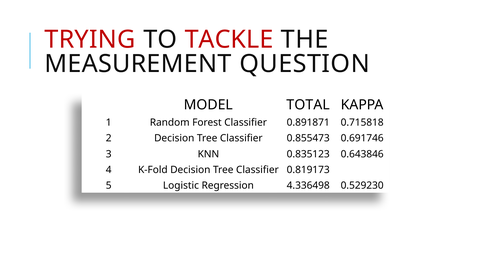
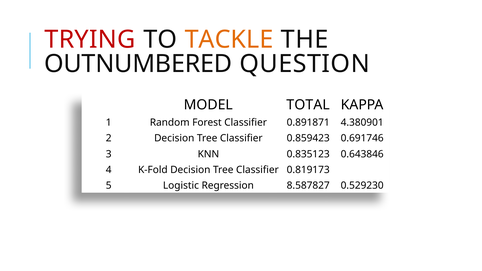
TACKLE colour: red -> orange (229, 40)
MEASUREMENT: MEASUREMENT -> OUTNUMBERED (138, 64)
0.715818: 0.715818 -> 4.380901 (362, 123)
0.855473: 0.855473 -> 0.859423 (308, 138)
4.336498: 4.336498 -> 8.587827 (308, 186)
